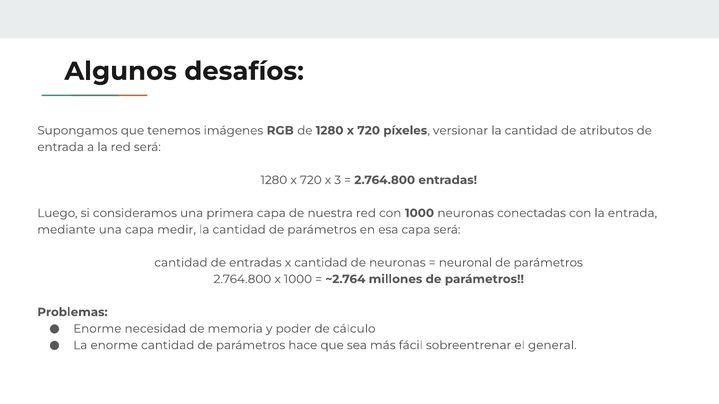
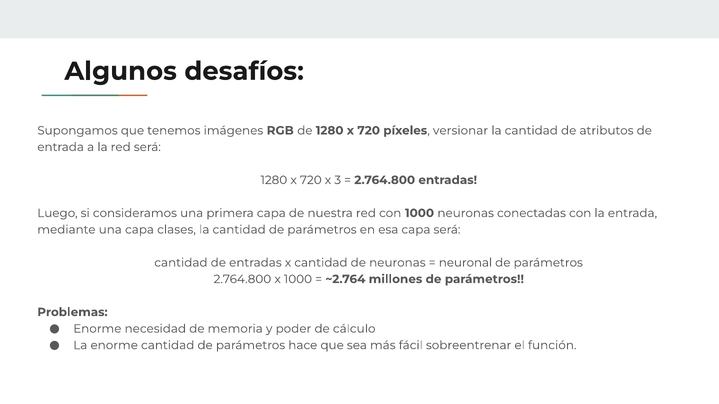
medir: medir -> clases (177, 230)
general: general -> función (552, 346)
